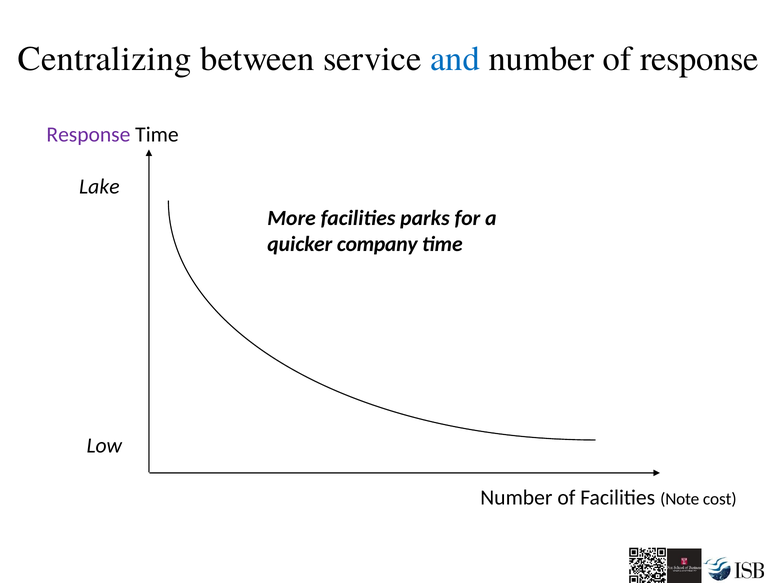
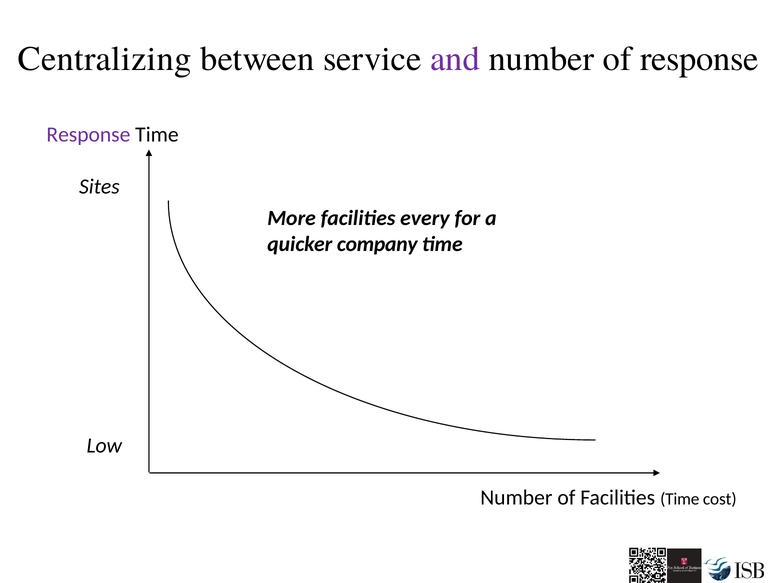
and colour: blue -> purple (455, 59)
Lake: Lake -> Sites (99, 187)
parks: parks -> every (425, 218)
Facilities Note: Note -> Time (680, 499)
